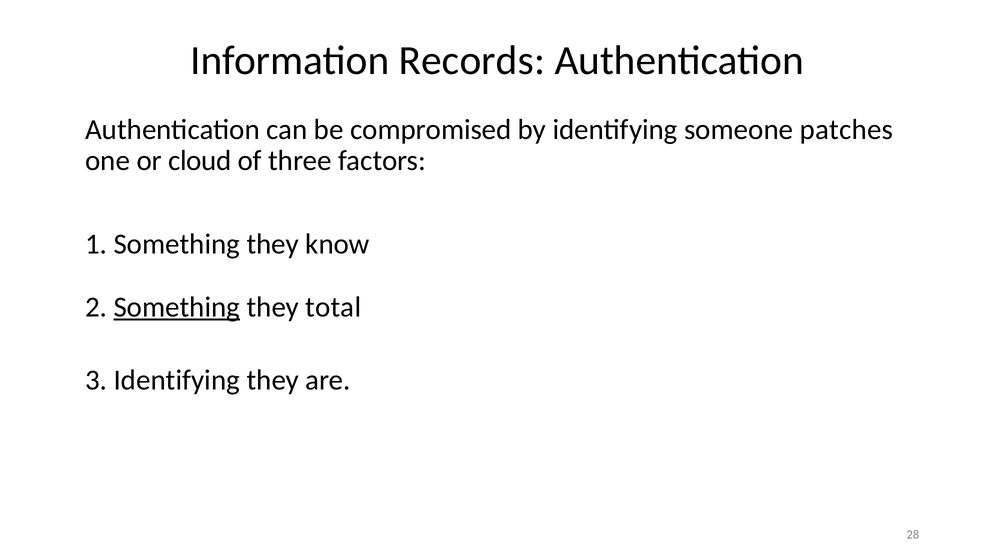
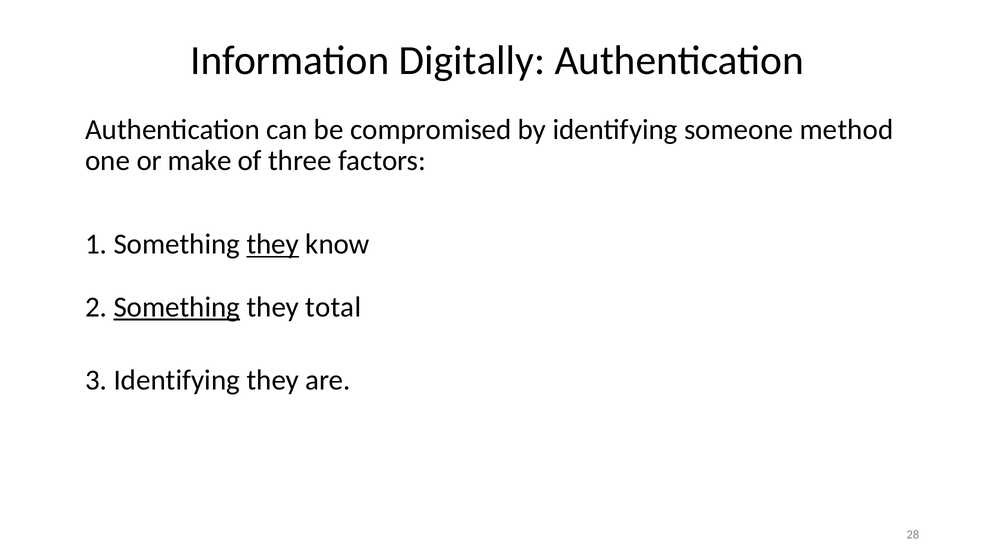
Records: Records -> Digitally (472, 61)
patches: patches -> method (847, 129)
cloud: cloud -> make (200, 161)
they underline: none -> present (273, 244)
